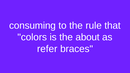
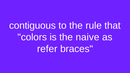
consuming: consuming -> contiguous (32, 26)
about: about -> naive (87, 37)
